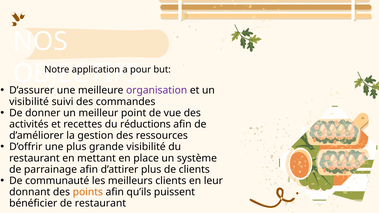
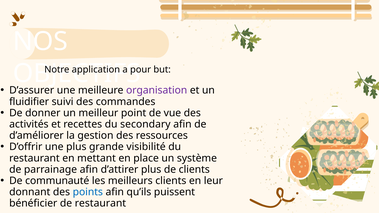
visibilité: visibilité -> fluidifier (29, 102)
réductions: réductions -> secondary (145, 124)
points colour: orange -> blue (88, 192)
